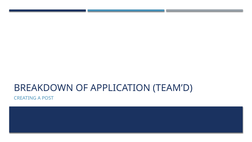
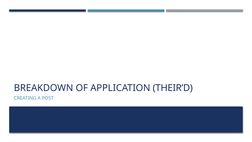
TEAM’D: TEAM’D -> THEIR’D (173, 88)
